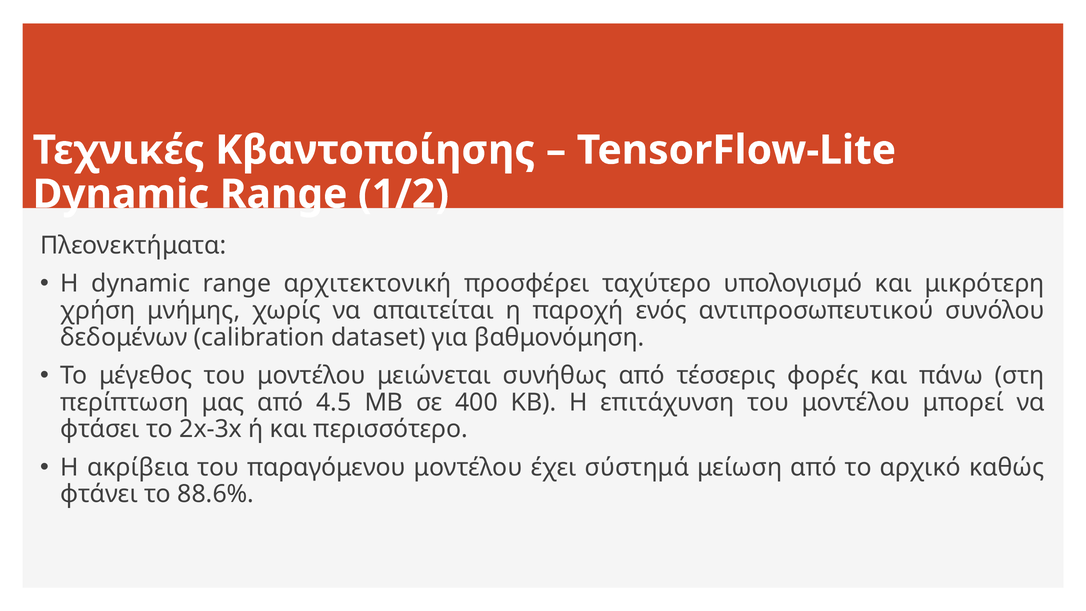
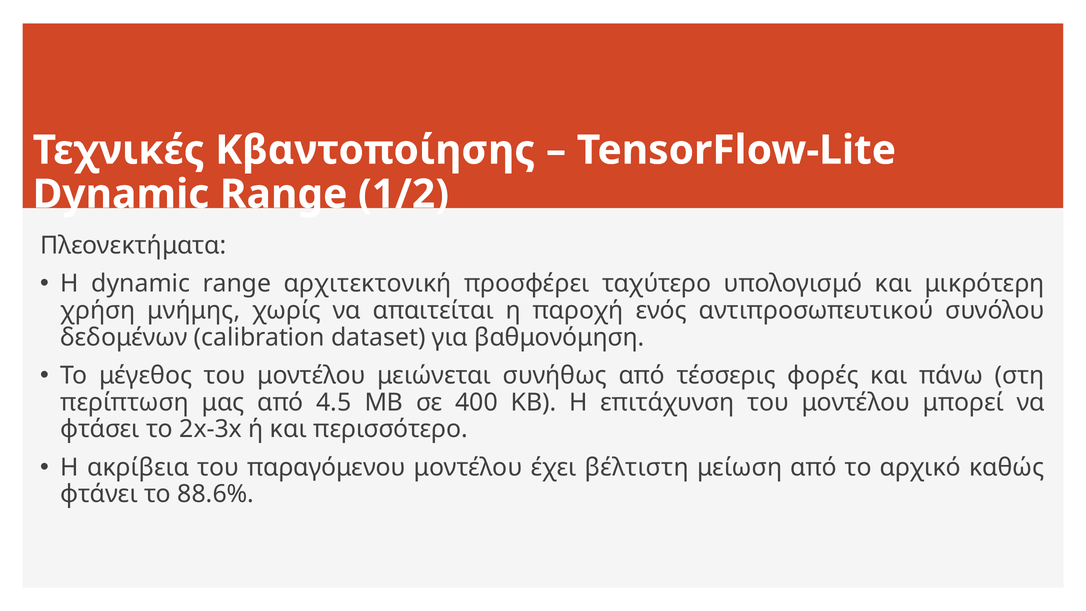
σύστημά: σύστημά -> βέλτιστη (637, 467)
